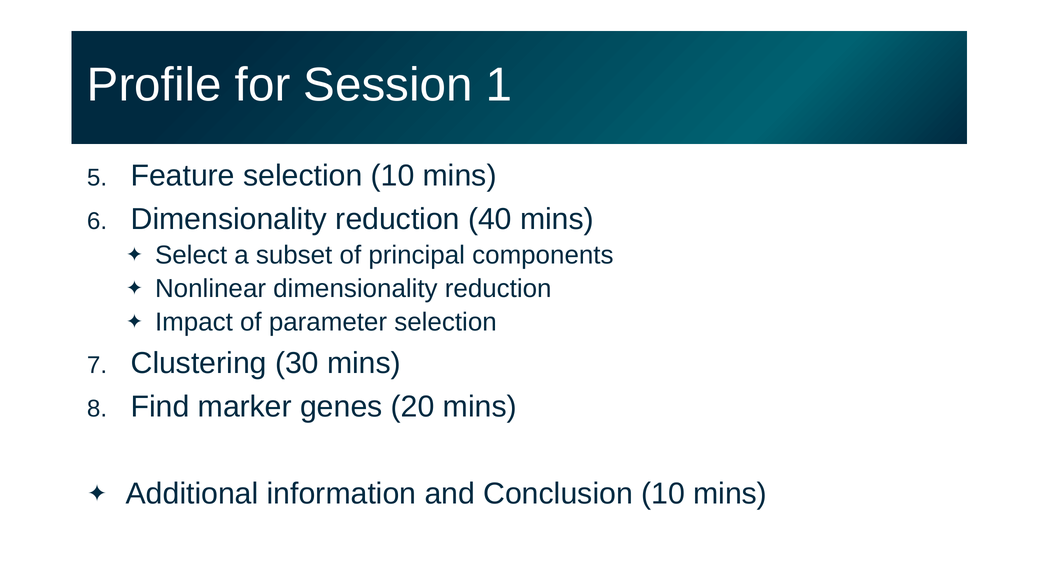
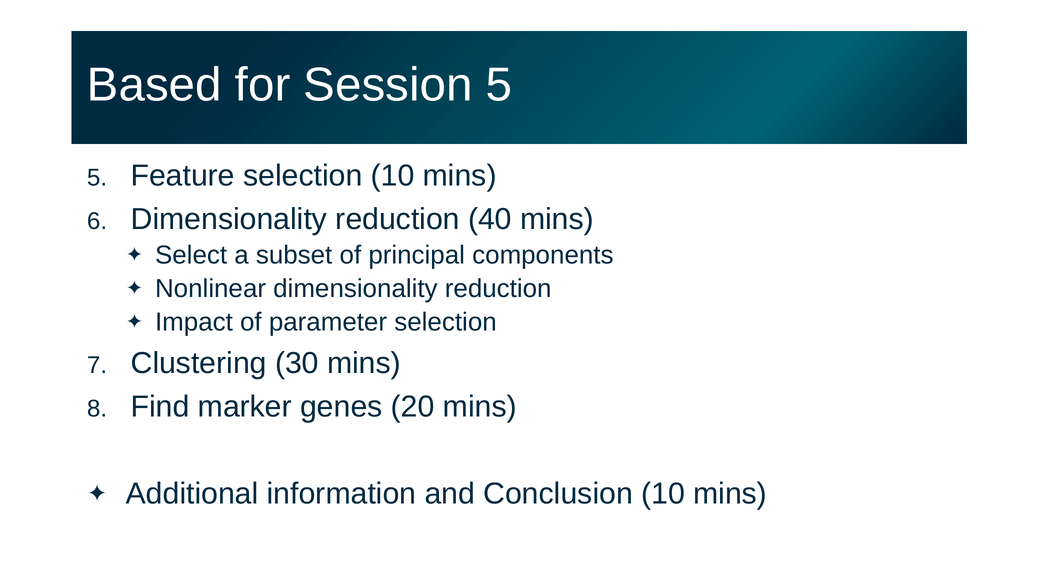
Profile: Profile -> Based (154, 85)
Session 1: 1 -> 5 (499, 85)
